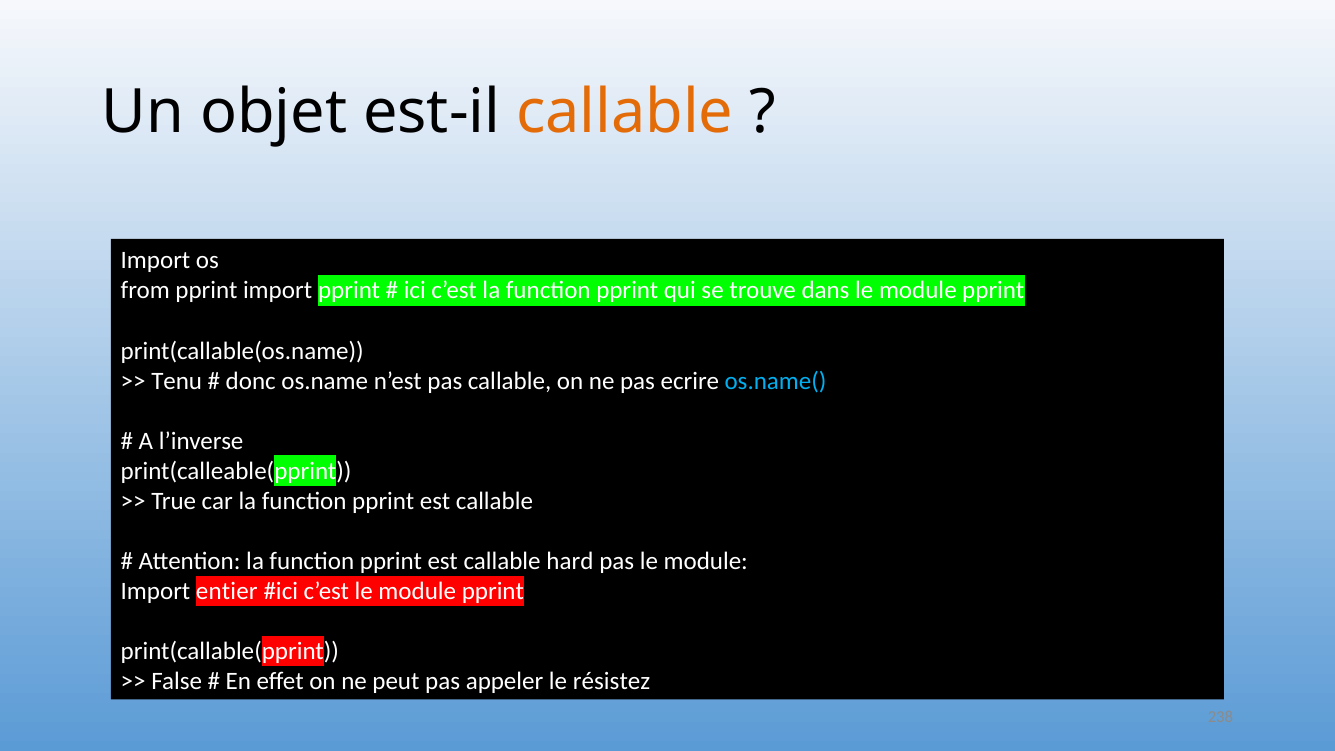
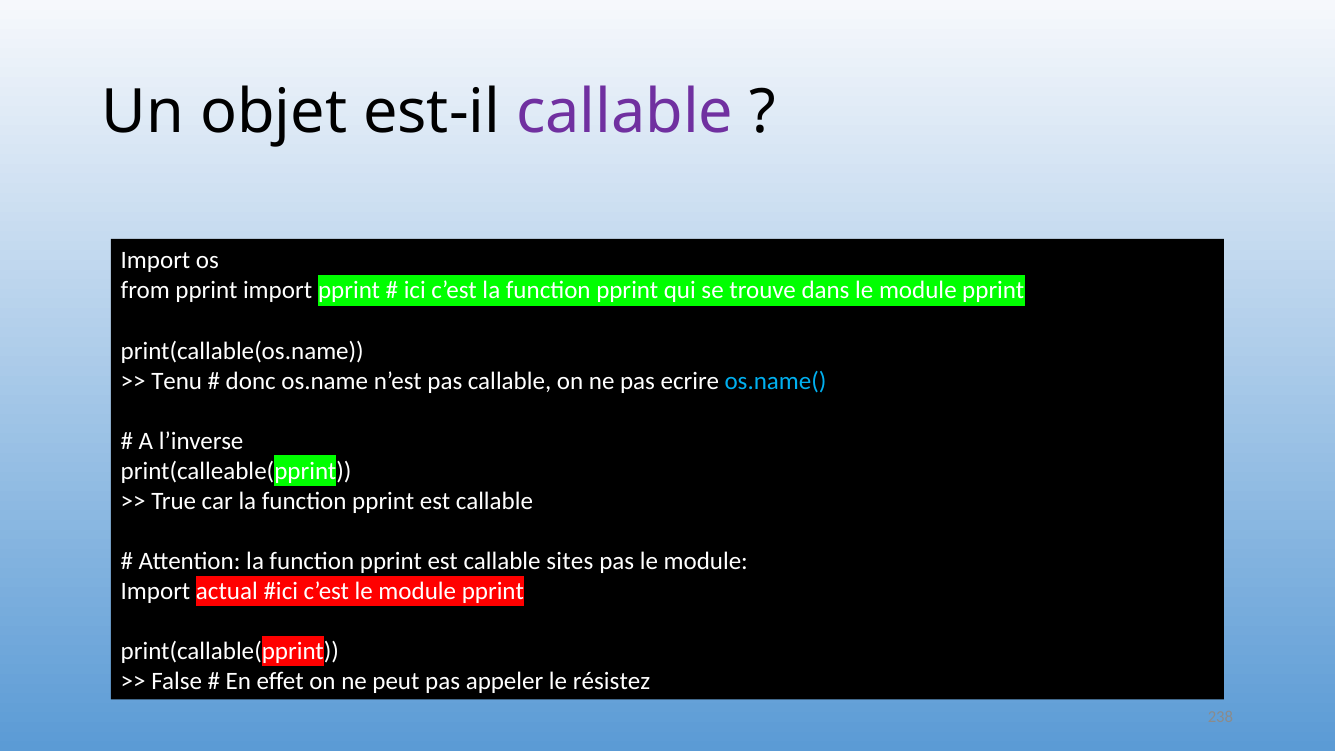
callable colour: orange -> purple (625, 112)
hard: hard -> sites (570, 561)
entier: entier -> actual (227, 591)
